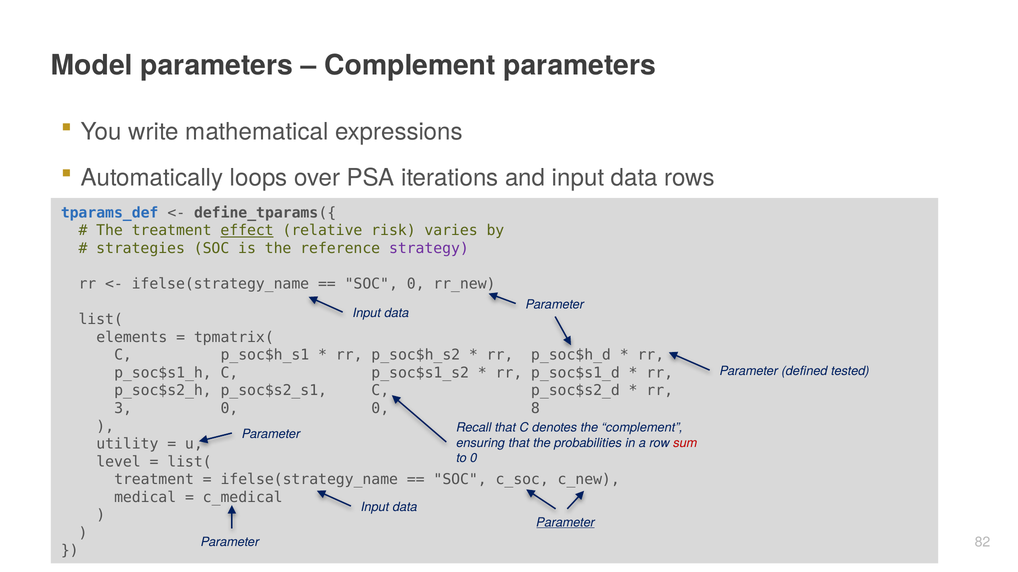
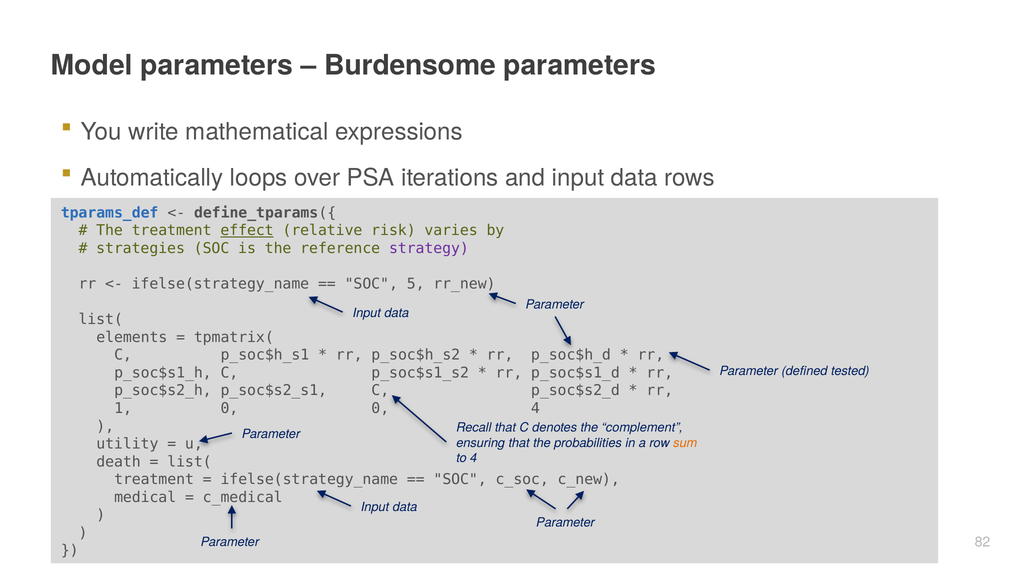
Complement: Complement -> Burdensome (410, 66)
SOC 0: 0 -> 5 (416, 284)
3: 3 -> 1 (123, 409)
0 8: 8 -> 4 (535, 409)
sum colour: red -> orange (685, 443)
to 0: 0 -> 4 (474, 459)
level: level -> death (119, 462)
Parameter underline: present -> none (565, 523)
